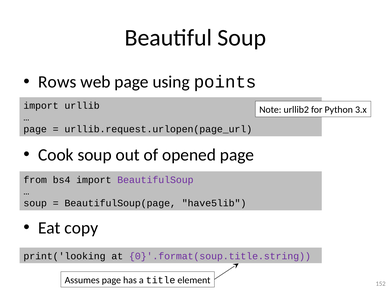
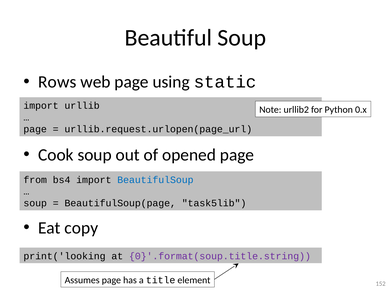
points: points -> static (225, 82)
3.x: 3.x -> 0.x (361, 110)
BeautifulSoup colour: purple -> blue (155, 180)
have5lib: have5lib -> task5lib (214, 203)
